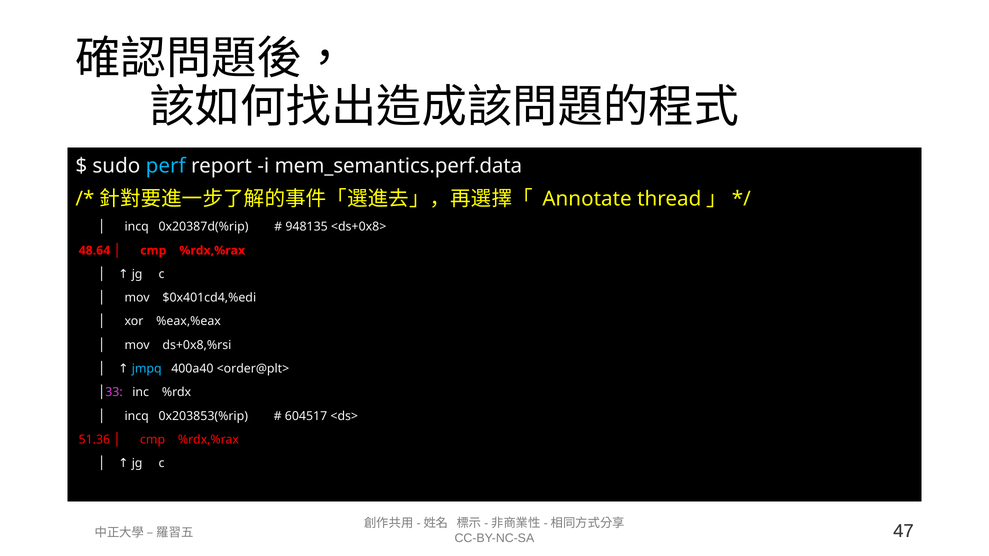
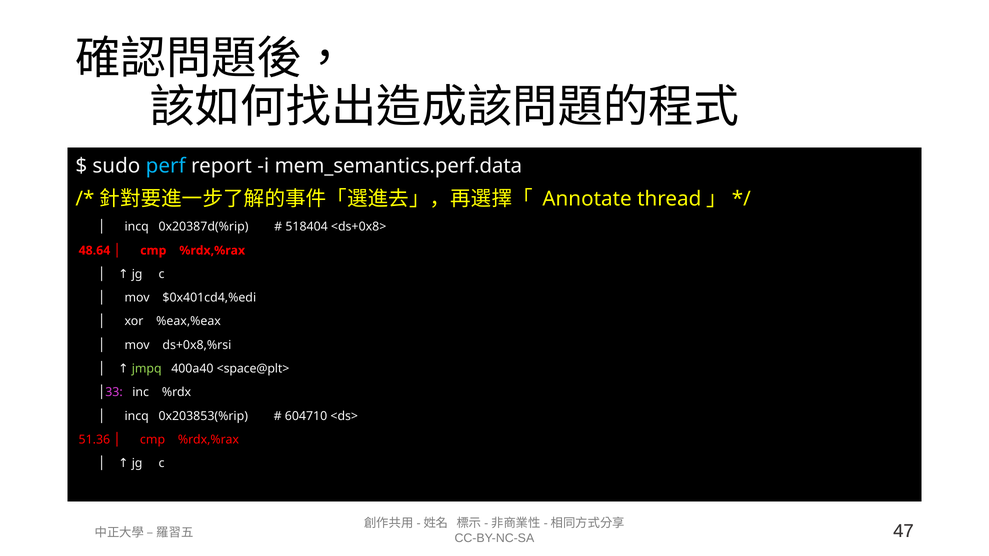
948135: 948135 -> 518404 (307, 227)
jmpq colour: light blue -> light green (147, 369)
<order@plt>: <order@plt> -> <space@plt> (253, 369)
604517: 604517 -> 604710 (306, 416)
